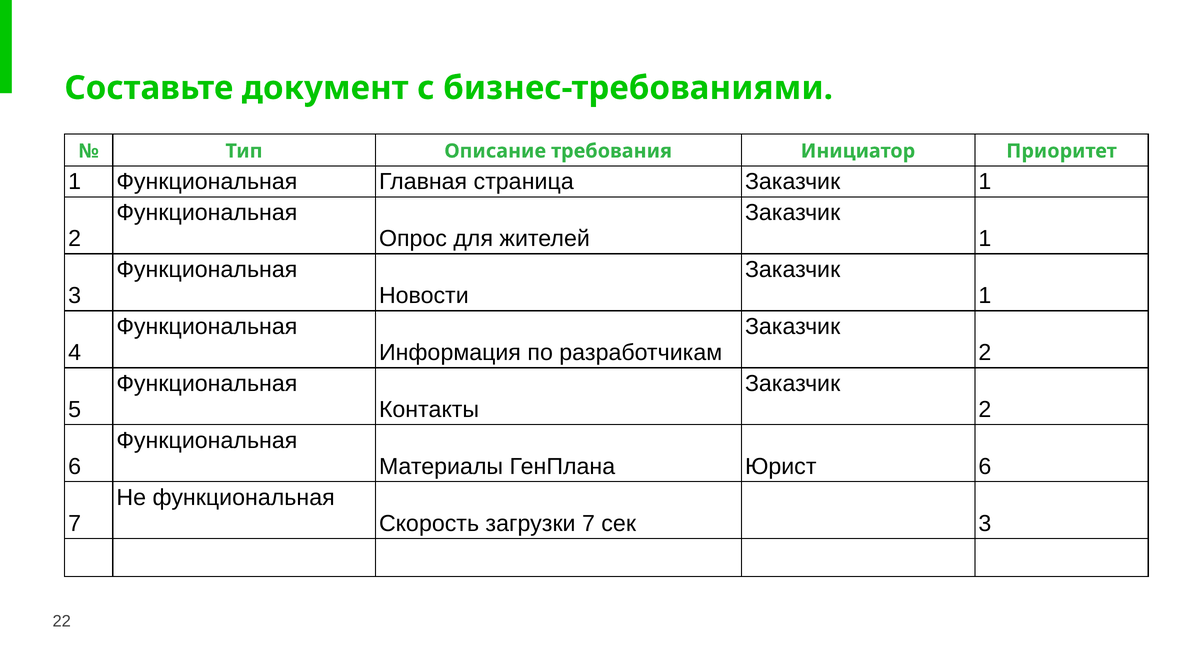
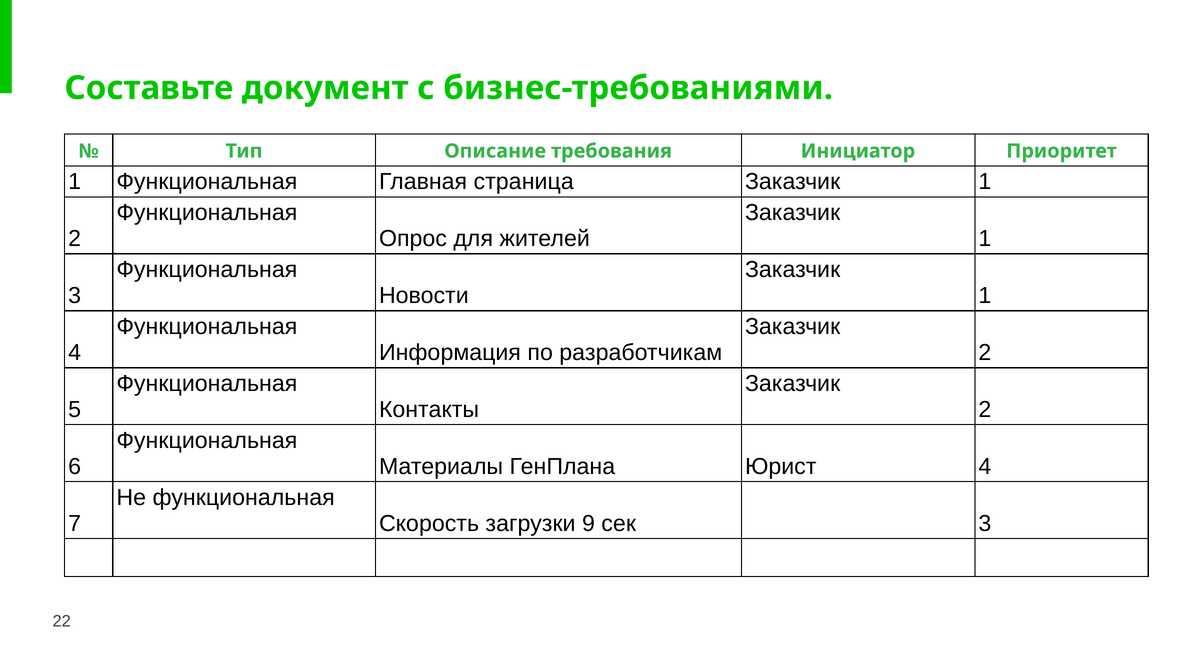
Юрист 6: 6 -> 4 (985, 467)
загрузки 7: 7 -> 9 (588, 524)
